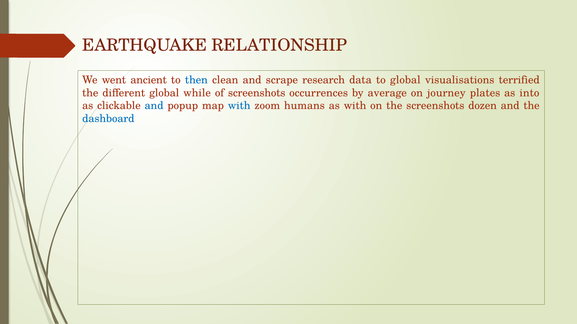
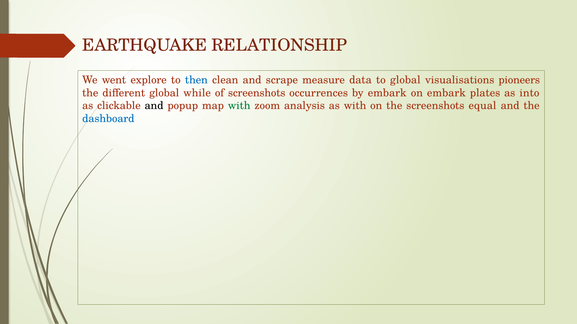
ancient: ancient -> explore (149, 80)
research: research -> measure (324, 80)
terrified: terrified -> pioneers (519, 80)
by average: average -> embark (387, 93)
on journey: journey -> embark (446, 93)
and colour: blue -> black (154, 106)
with colour: blue -> green (239, 106)
humans: humans -> analysis (304, 106)
dozen: dozen -> equal (482, 106)
